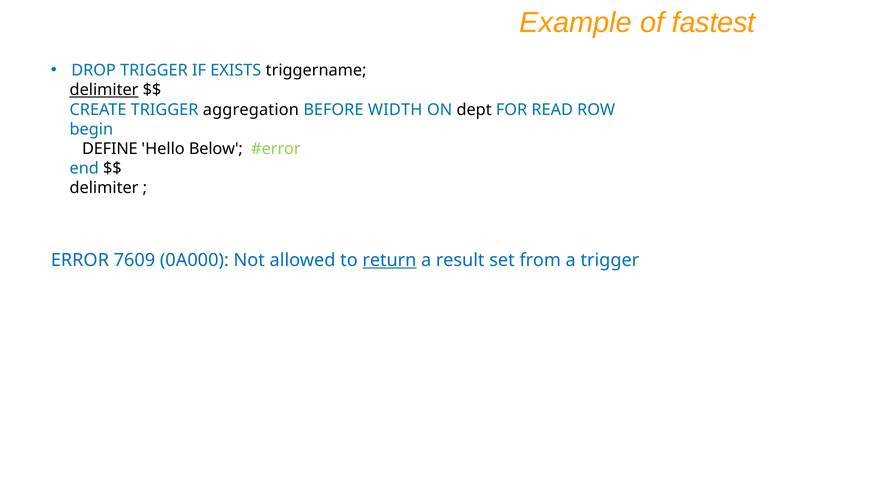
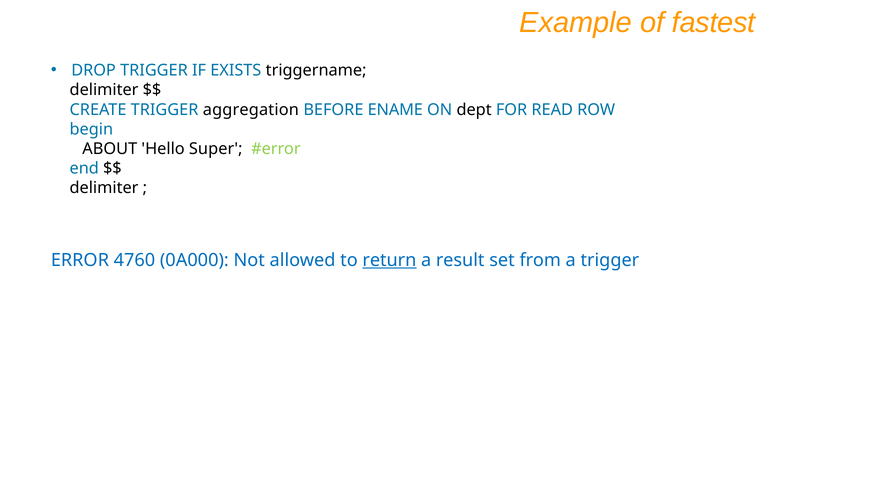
delimiter underline: present -> none (104, 90)
WIDTH: WIDTH -> ENAME (395, 109)
DEFINE: DEFINE -> ABOUT (110, 149)
Below: Below -> Super (216, 149)
7609: 7609 -> 4760 (134, 260)
